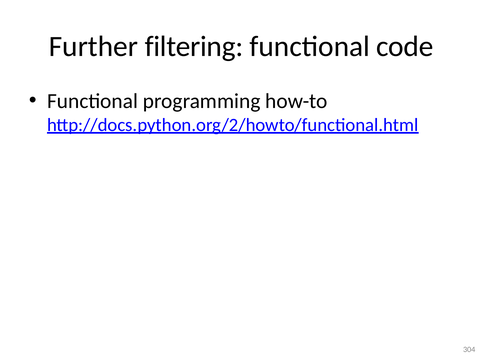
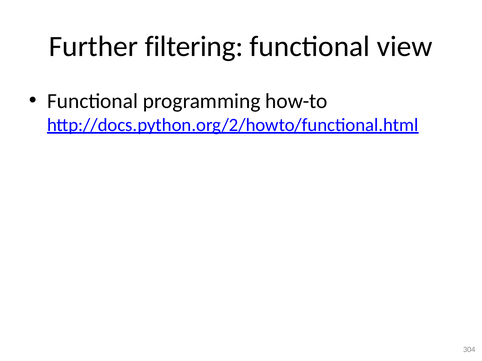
code: code -> view (405, 47)
